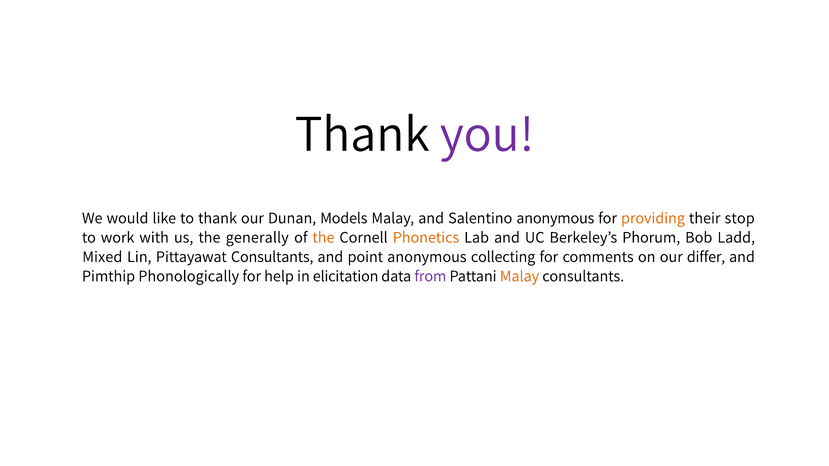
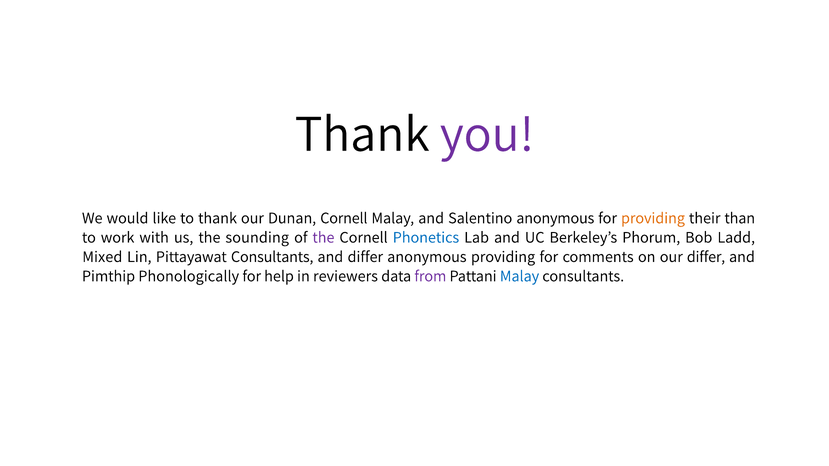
Dunan Models: Models -> Cornell (344, 218)
stop: stop -> than (740, 218)
generally: generally -> sounding (257, 237)
the colour: orange -> purple (323, 237)
Phonetics colour: orange -> blue (426, 237)
and point: point -> differ (365, 257)
anonymous collecting: collecting -> providing (503, 257)
elicitation: elicitation -> reviewers (345, 276)
Malay colour: orange -> blue (519, 276)
